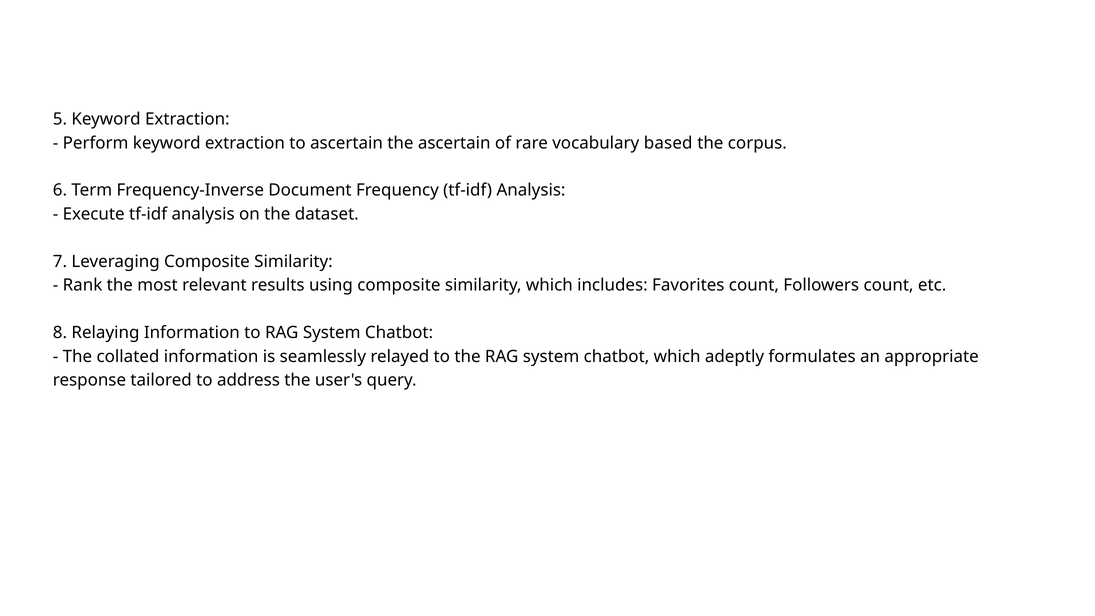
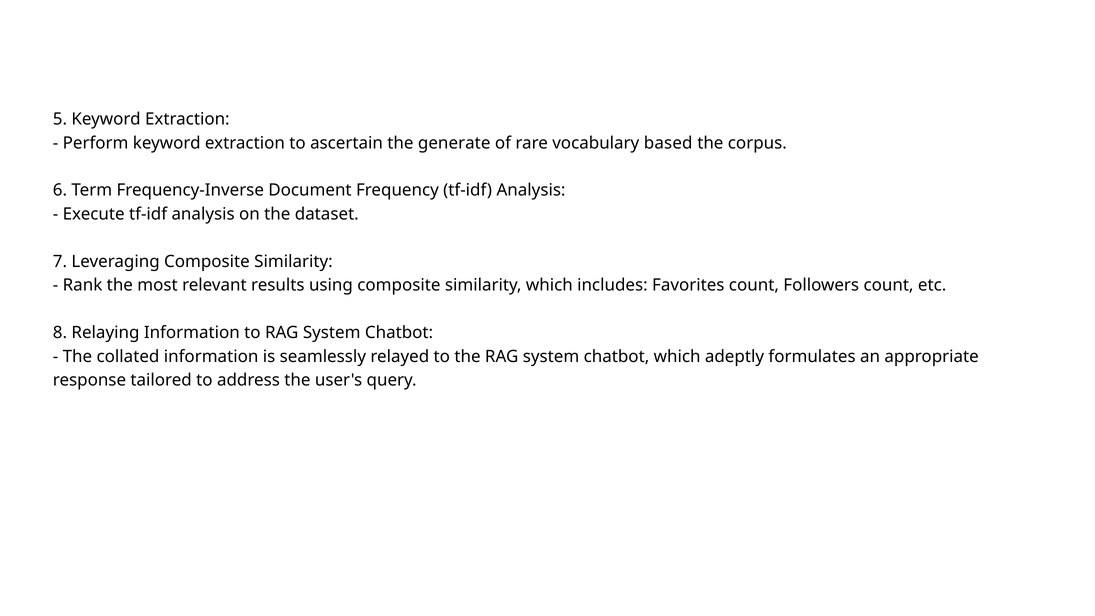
the ascertain: ascertain -> generate (454, 143)
